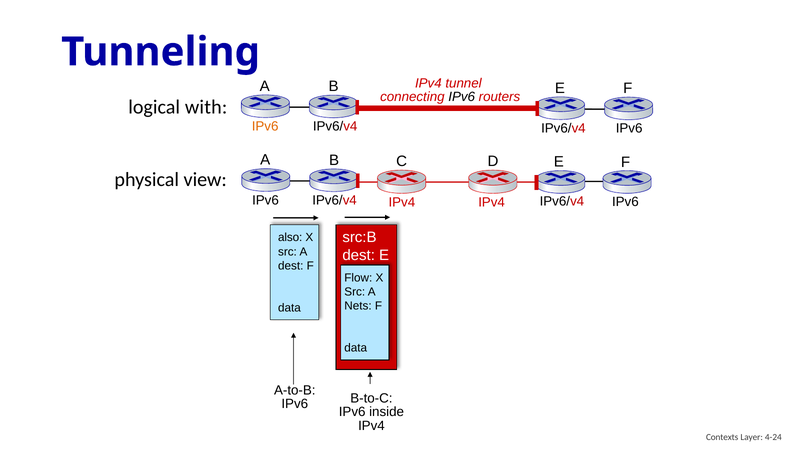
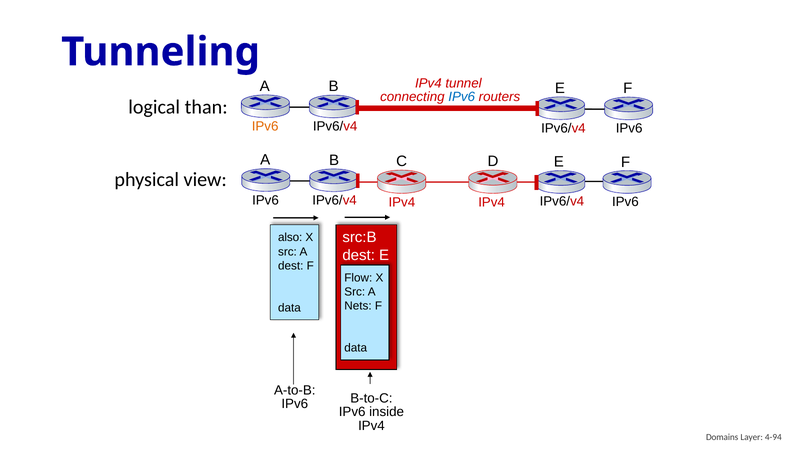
IPv6 colour: black -> blue (462, 97)
with: with -> than (206, 107)
Contexts: Contexts -> Domains (722, 437)
4-24: 4-24 -> 4-94 (773, 437)
